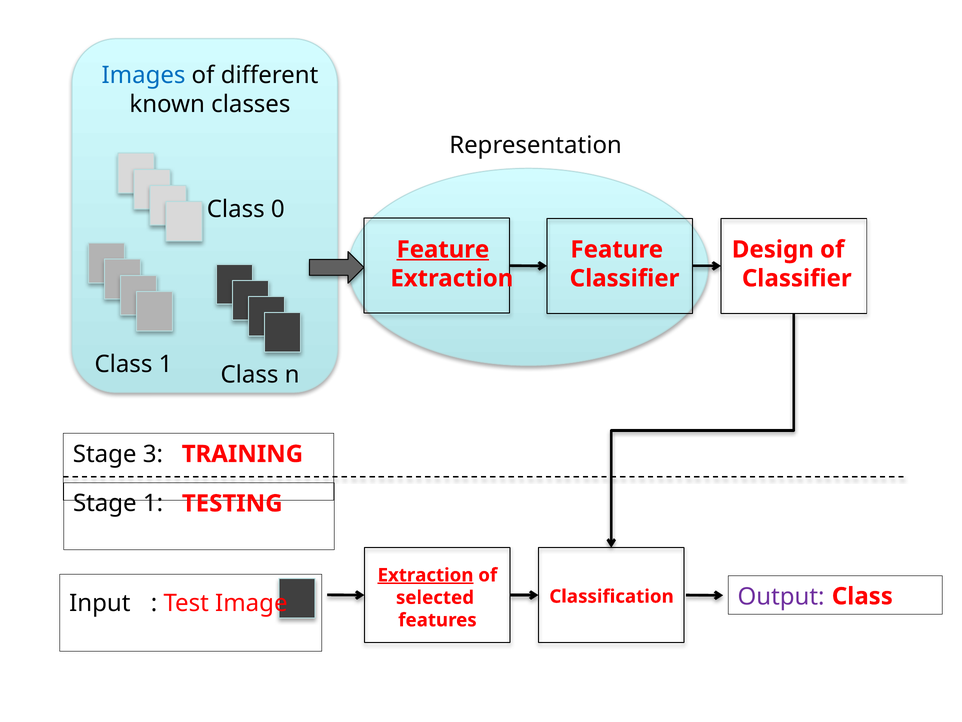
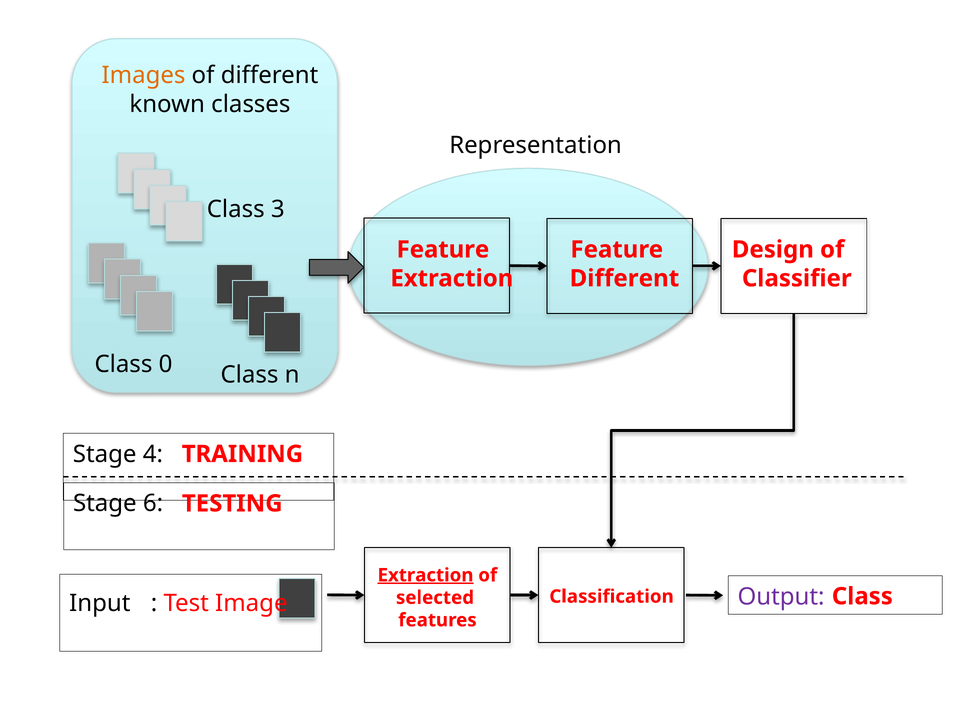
Images colour: blue -> orange (144, 75)
0: 0 -> 3 (278, 209)
Feature underline: present -> none (443, 249)
Extraction Classifier: Classifier -> Different (624, 278)
Class 1: 1 -> 0 (166, 364)
3: 3 -> 4 (153, 454)
Stage 1: 1 -> 6 (153, 503)
